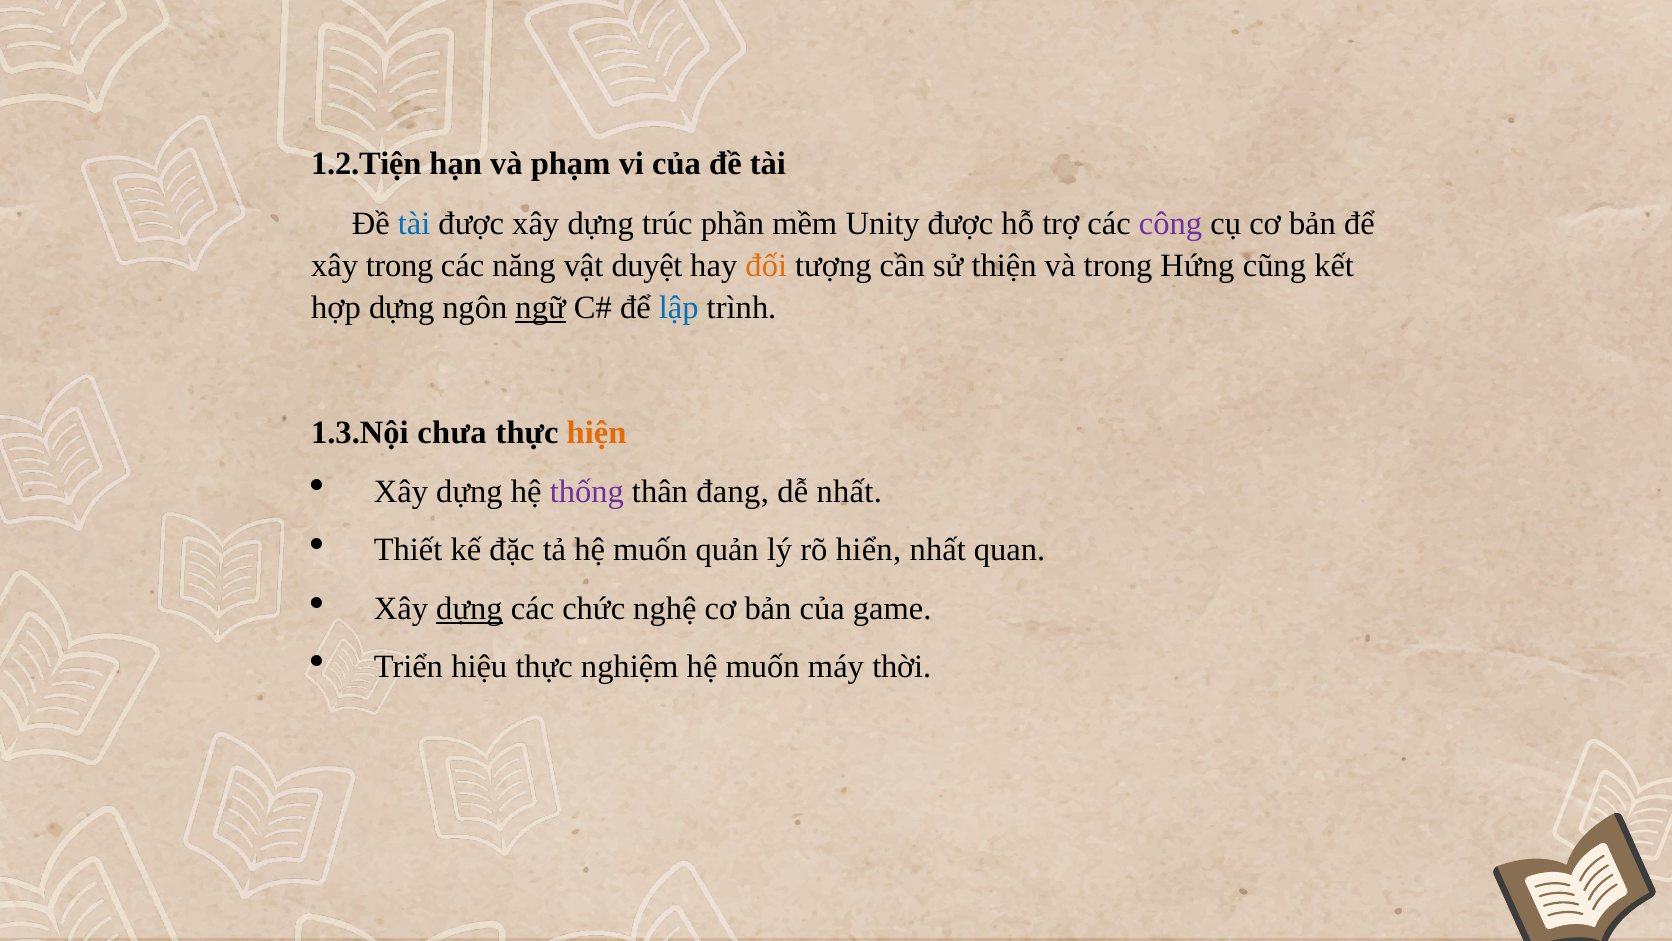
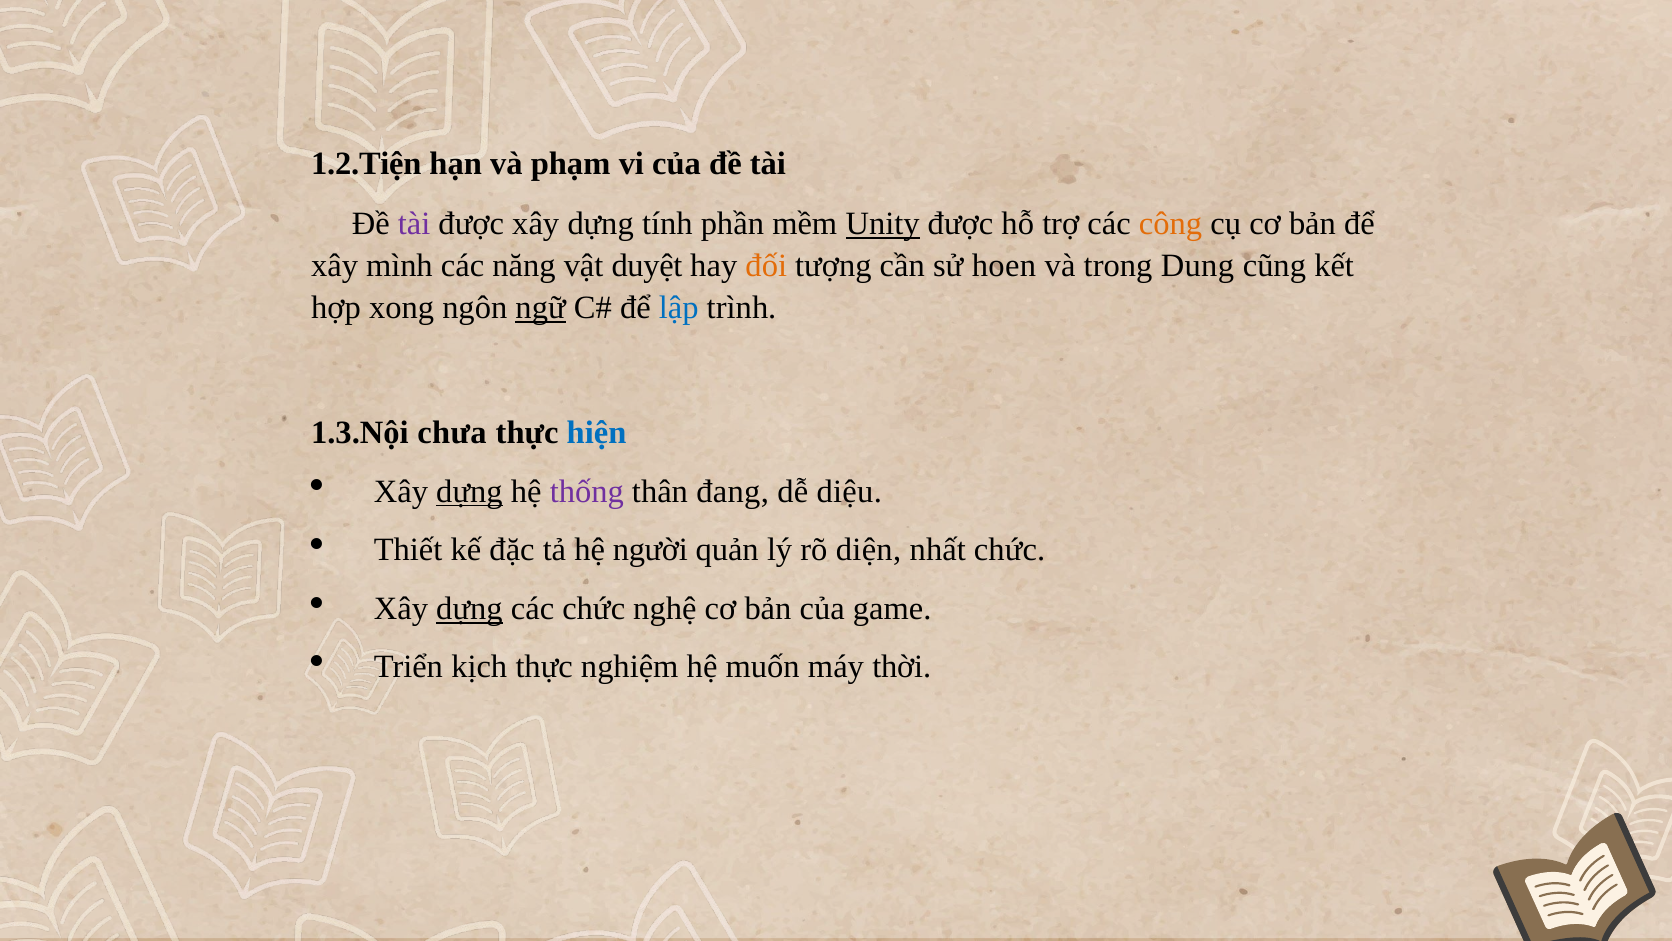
tài colour: blue -> purple (414, 224)
trúc: trúc -> tính (667, 224)
Unity underline: none -> present (883, 224)
công colour: purple -> orange (1170, 224)
xây trong: trong -> mình (399, 266)
thiện: thiện -> hoen (1004, 266)
Hứng: Hứng -> Dung (1197, 266)
hợp dựng: dựng -> xong (402, 307)
hiện colour: orange -> blue (597, 433)
dựng underline: none -> present (469, 491)
dễ nhất: nhất -> diệu (849, 491)
tả hệ muốn: muốn -> người (650, 550)
hiển: hiển -> diện (869, 550)
nhất quan: quan -> chức (1010, 550)
hiệu: hiệu -> kịch (479, 667)
